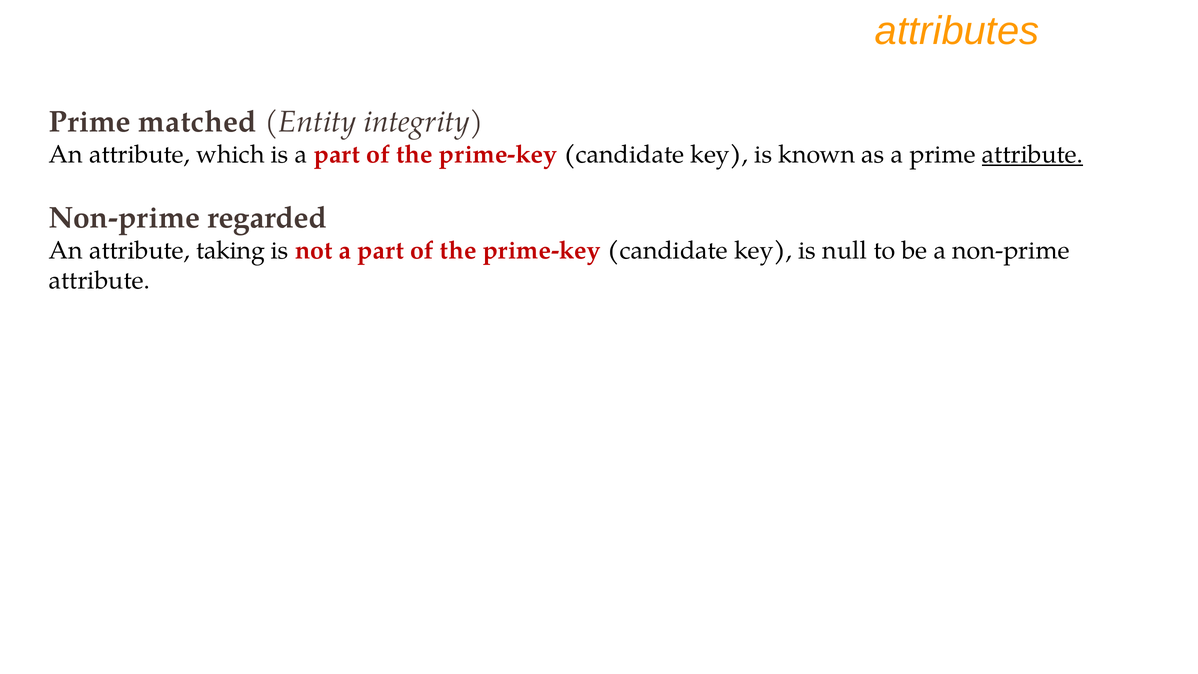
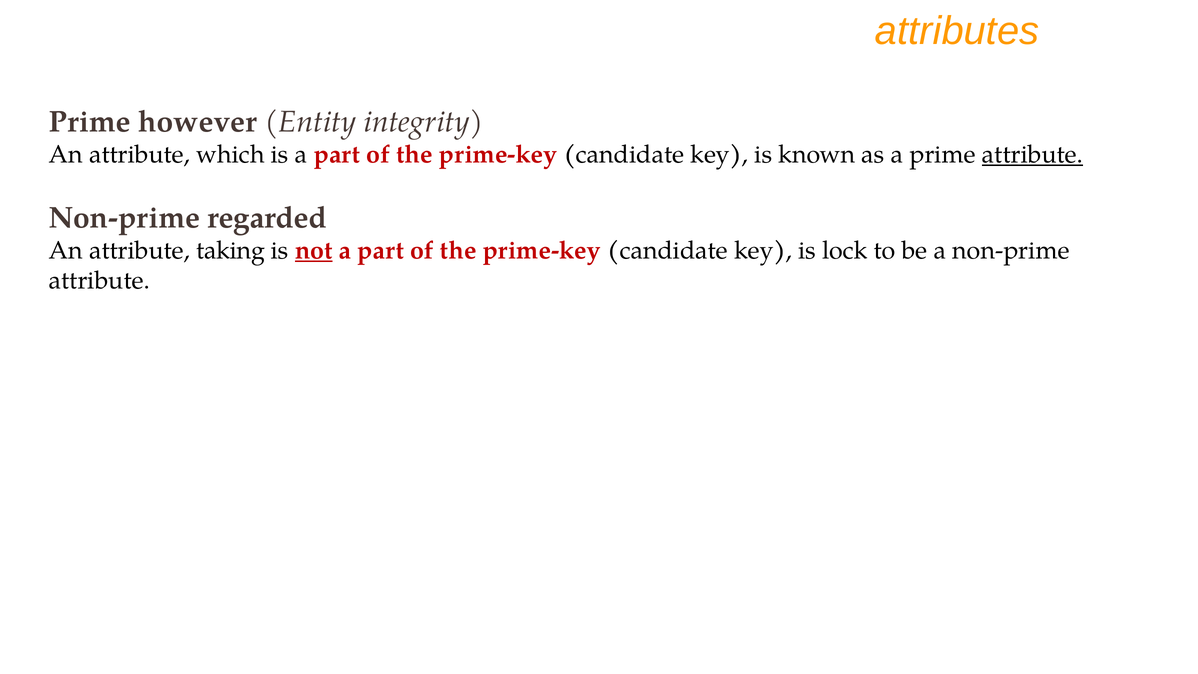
matched: matched -> however (198, 122)
not underline: none -> present (314, 250)
null: null -> lock (845, 250)
